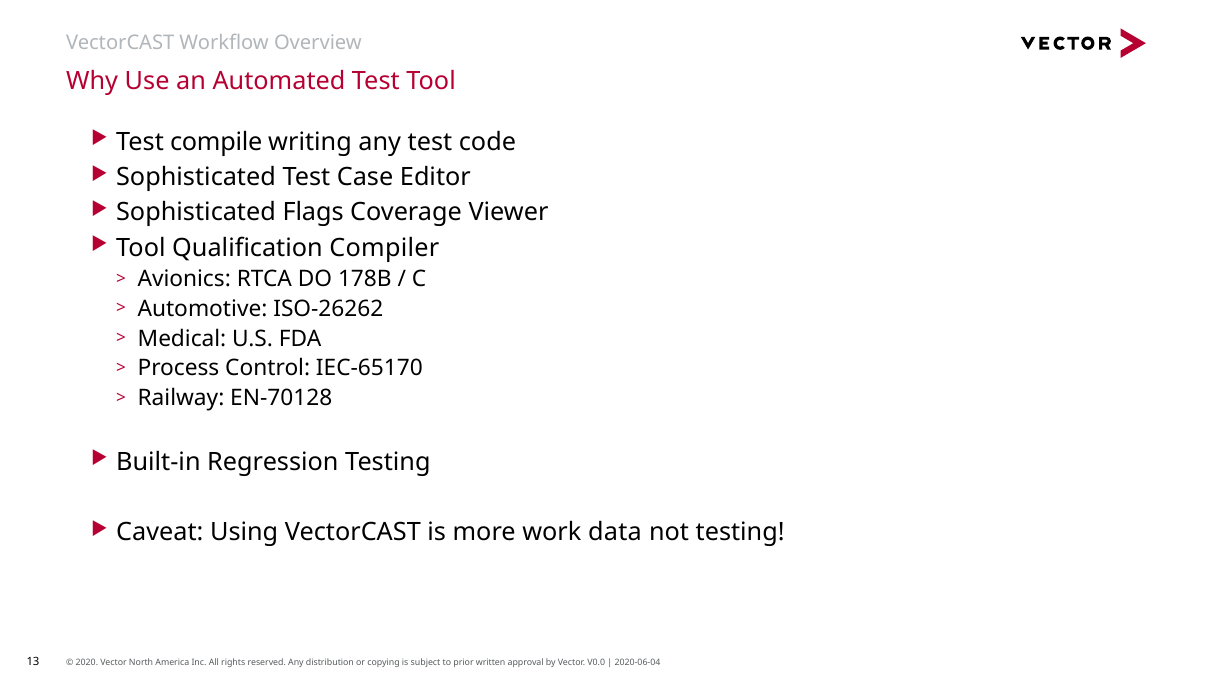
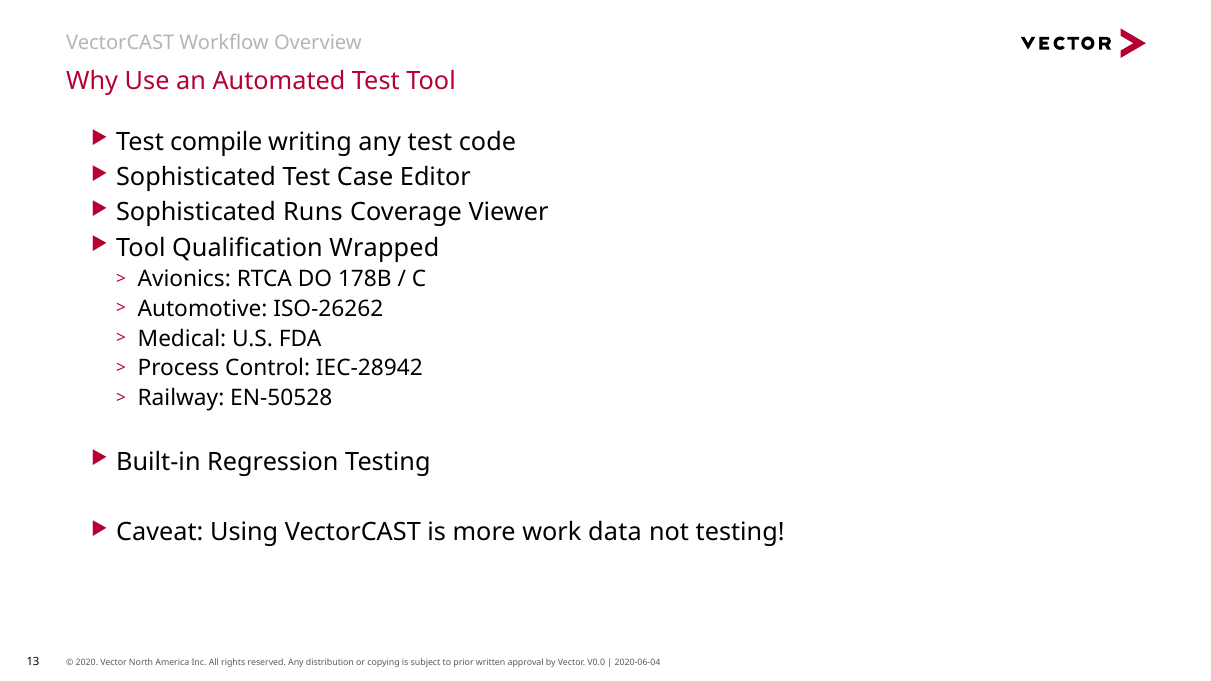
Flags: Flags -> Runs (313, 213)
Compiler: Compiler -> Wrapped (384, 248)
IEC-65170: IEC-65170 -> IEC-28942 (369, 369)
EN-70128: EN-70128 -> EN-50528 (281, 398)
